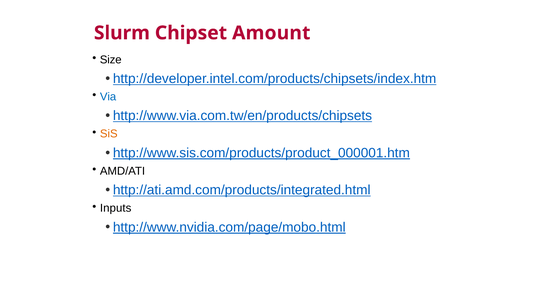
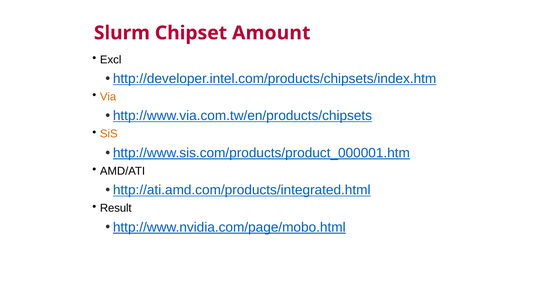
Size: Size -> Excl (111, 60)
Via colour: blue -> orange (108, 97)
Inputs: Inputs -> Result (116, 208)
